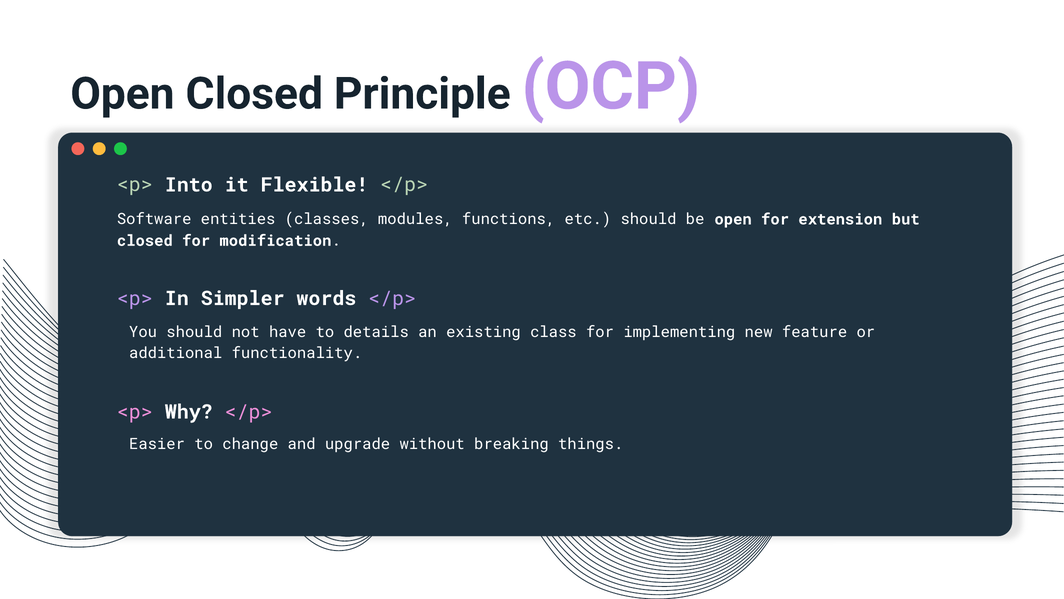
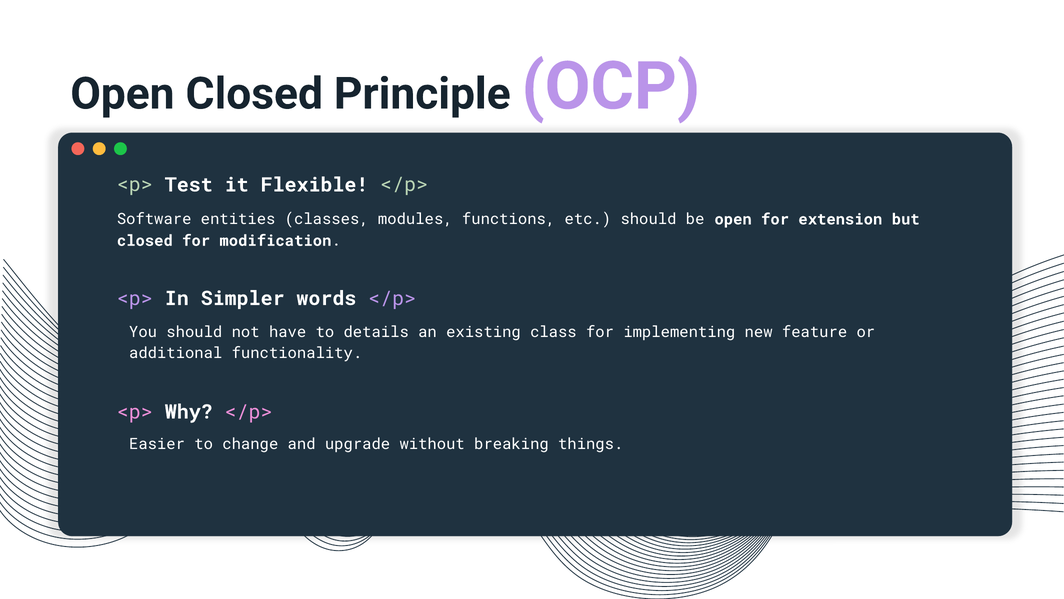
Into: Into -> Test (189, 185)
